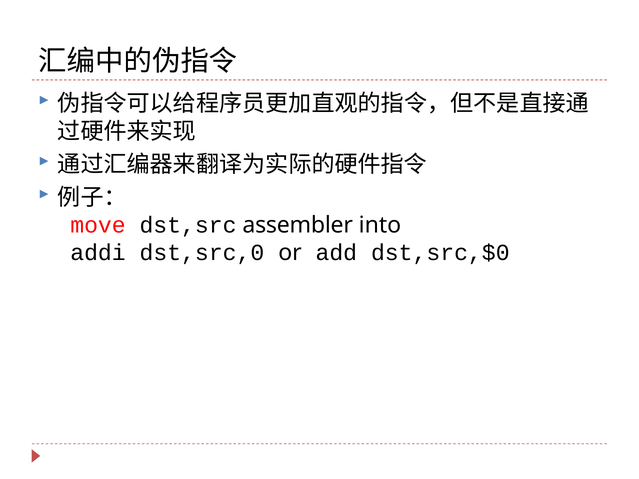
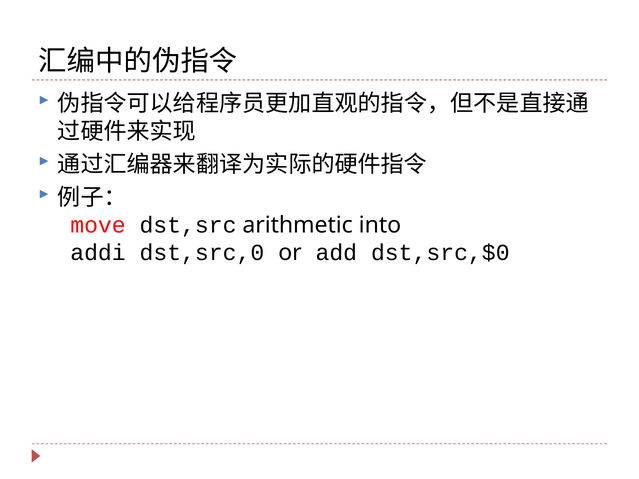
assembler: assembler -> arithmetic (298, 225)
